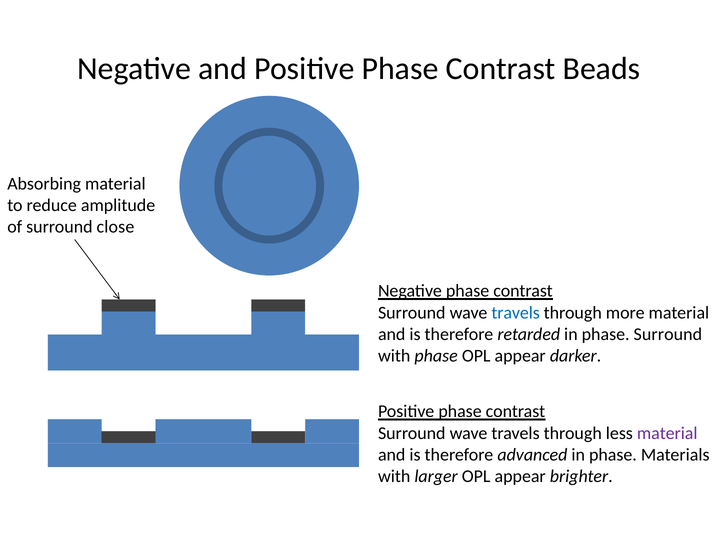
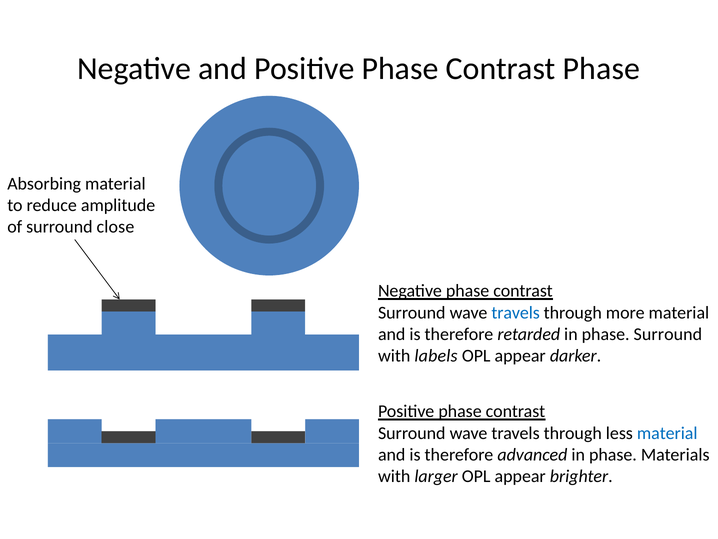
Contrast Beads: Beads -> Phase (601, 69)
with phase: phase -> labels (436, 355)
material colour: purple -> blue (667, 433)
